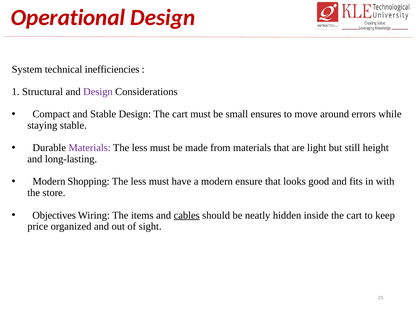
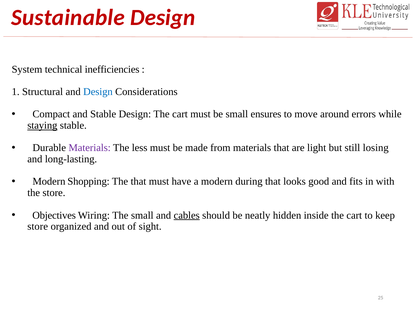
Operational: Operational -> Sustainable (68, 18)
Design colour: purple -> blue (98, 92)
staying underline: none -> present (42, 125)
height: height -> losing (376, 148)
less: less -> that (138, 182)
ensure: ensure -> during (249, 182)
The items: items -> small (142, 215)
price: price -> store (38, 226)
